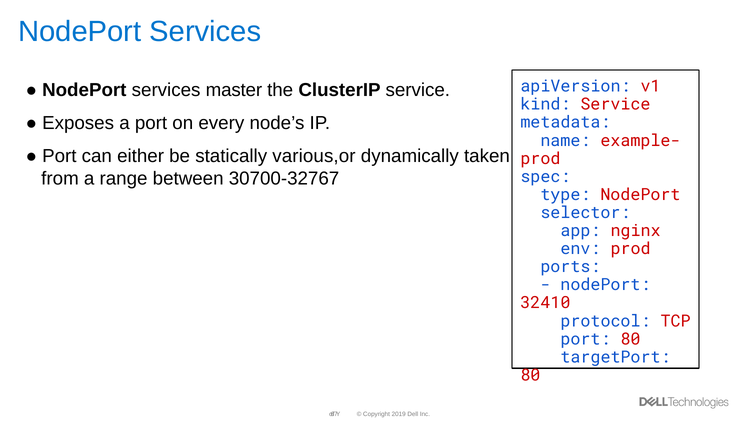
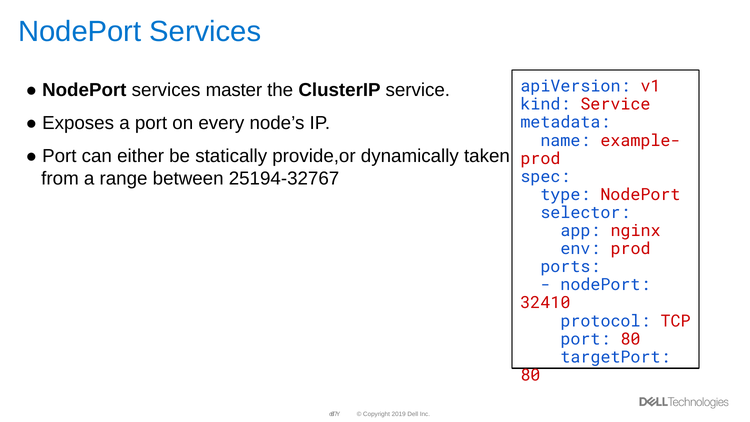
various,or: various,or -> provide,or (314, 156)
30700-32767: 30700-32767 -> 25194-32767 (284, 178)
